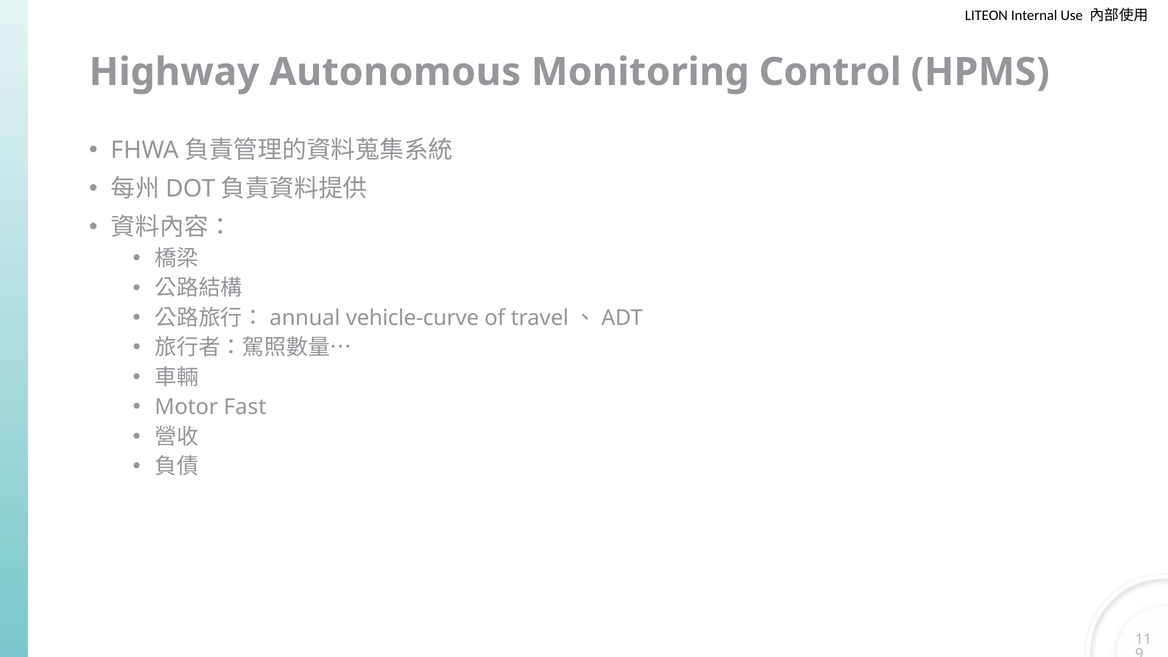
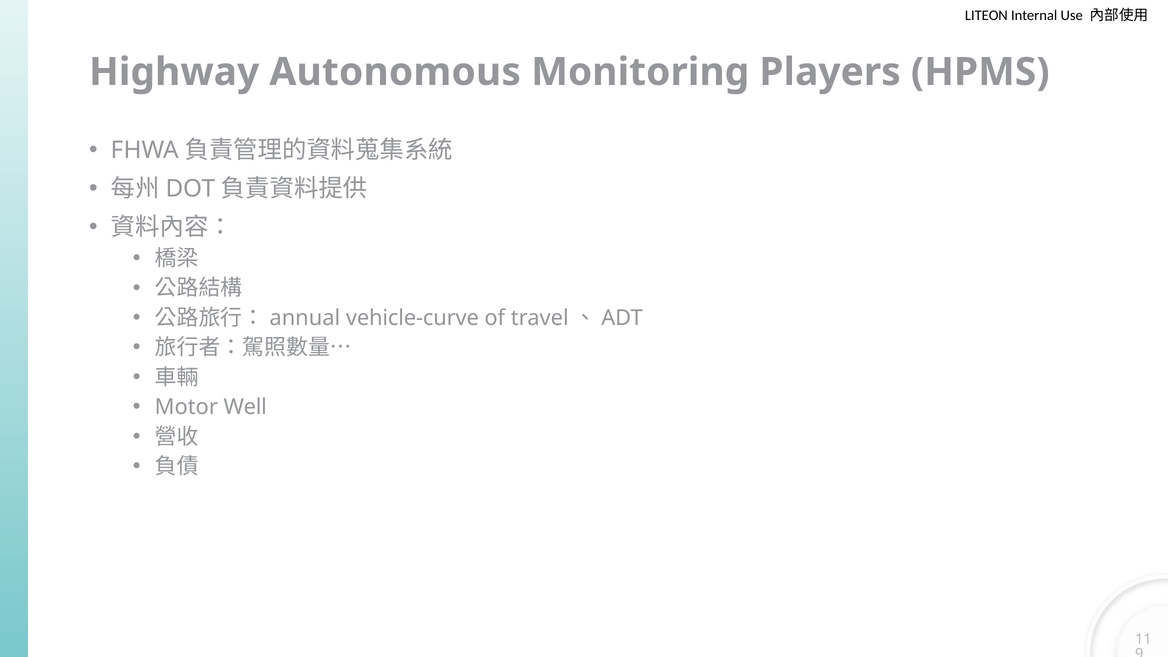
Control: Control -> Players (830, 72)
Fast: Fast -> Well (245, 407)
